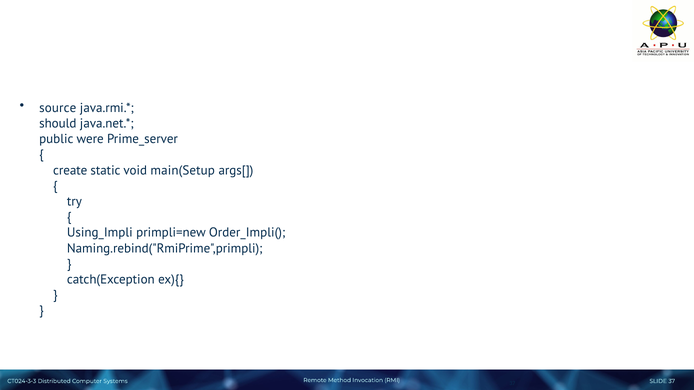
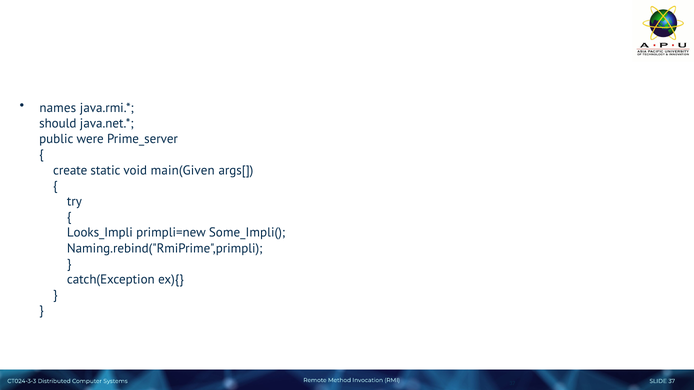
source: source -> names (58, 108)
main(Setup: main(Setup -> main(Given (183, 170)
Using_Impli: Using_Impli -> Looks_Impli (100, 233)
Order_Impli(: Order_Impli( -> Some_Impli( (247, 233)
